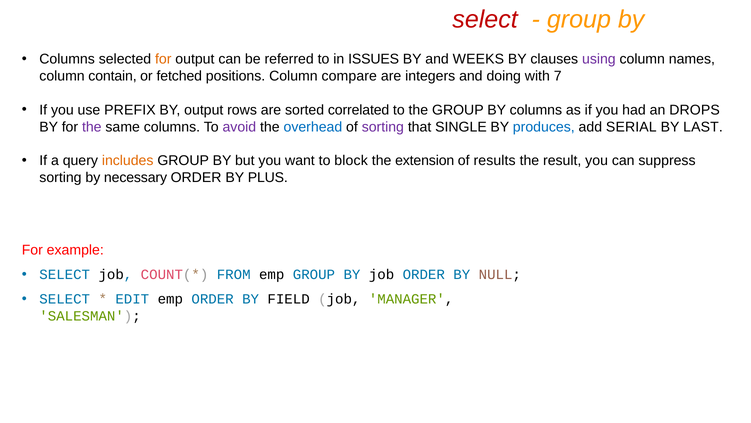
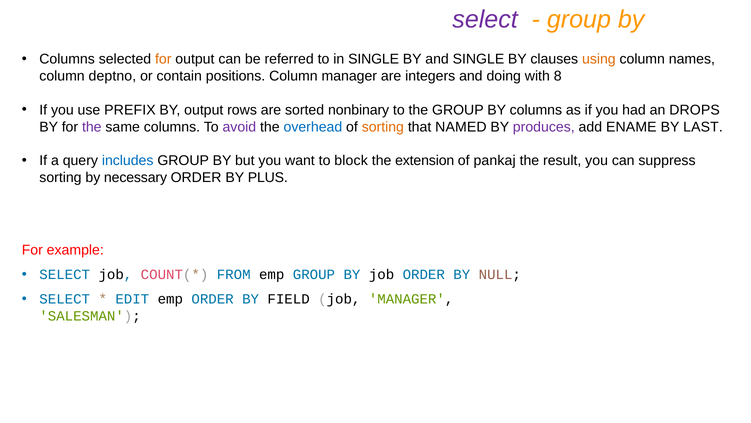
select colour: red -> purple (485, 20)
in ISSUES: ISSUES -> SINGLE (374, 59)
and WEEKS: WEEKS -> SINGLE (478, 59)
using colour: purple -> orange (599, 59)
contain: contain -> deptno (112, 76)
fetched: fetched -> contain (179, 76)
Column compare: compare -> manager (349, 76)
7: 7 -> 8 (558, 76)
correlated: correlated -> nonbinary (359, 110)
sorting colour: purple -> orange (383, 127)
SINGLE: SINGLE -> NAMED (461, 127)
produces colour: blue -> purple (544, 127)
SERIAL: SERIAL -> ENAME (631, 127)
includes colour: orange -> blue (128, 161)
results: results -> pankaj (495, 161)
